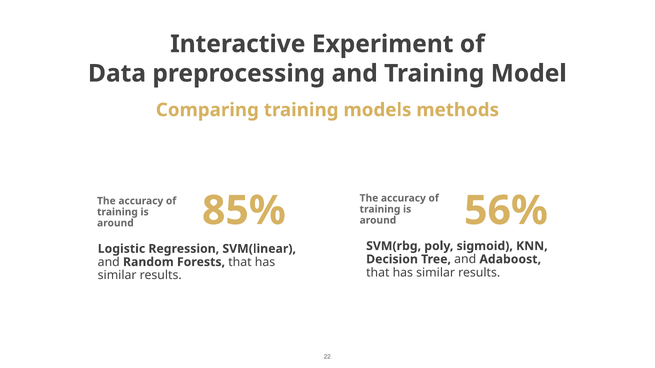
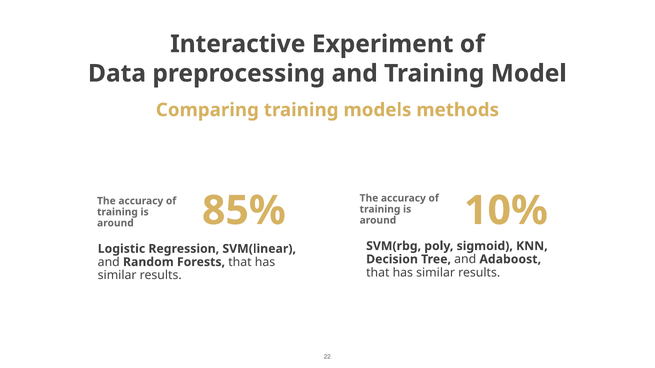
56%: 56% -> 10% (506, 211)
